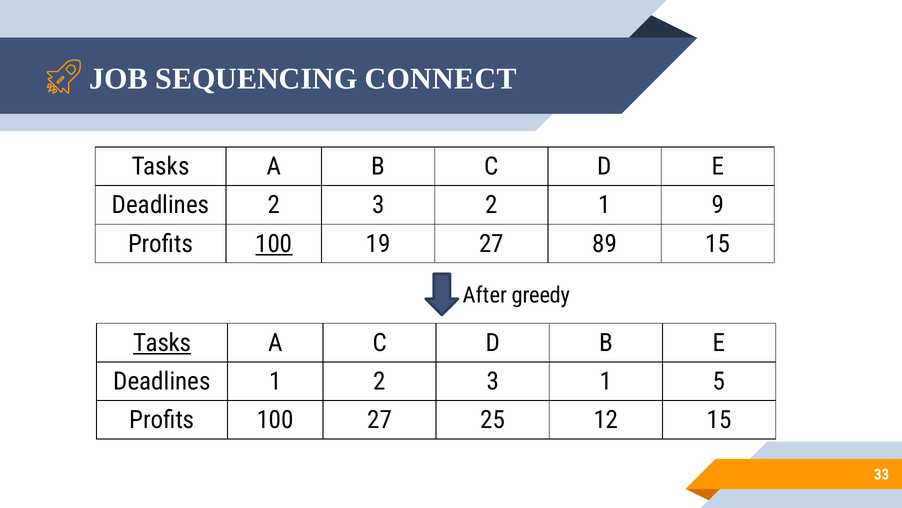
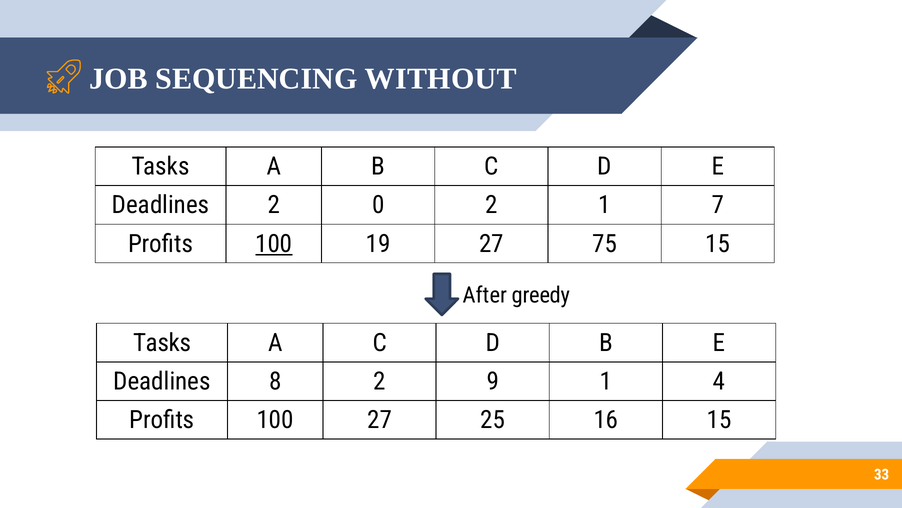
CONNECT: CONNECT -> WITHOUT (441, 79)
Deadlines 2 3: 3 -> 0 (378, 205)
9: 9 -> 7 (718, 205)
89: 89 -> 75 (605, 243)
Tasks underline: present -> none (162, 342)
Deadlines 1: 1 -> 8 (275, 381)
3: 3 -> 9 (493, 381)
5: 5 -> 4 (719, 381)
12: 12 -> 16 (606, 420)
